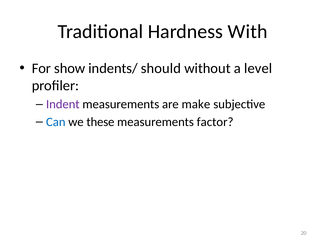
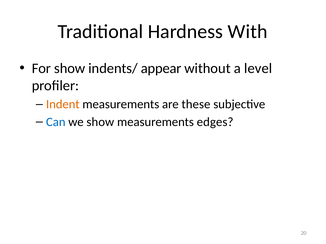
should: should -> appear (161, 68)
Indent colour: purple -> orange (63, 104)
make: make -> these (196, 104)
we these: these -> show (100, 122)
factor: factor -> edges (215, 122)
